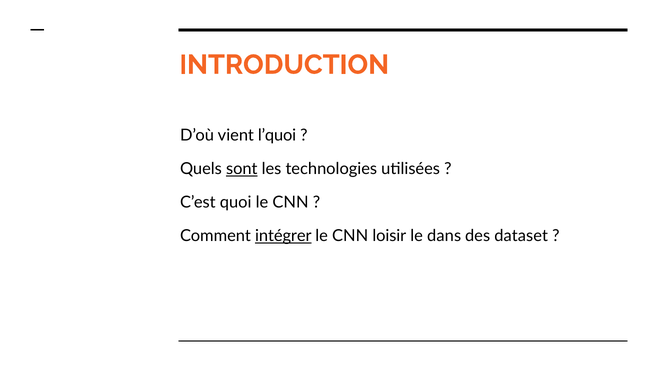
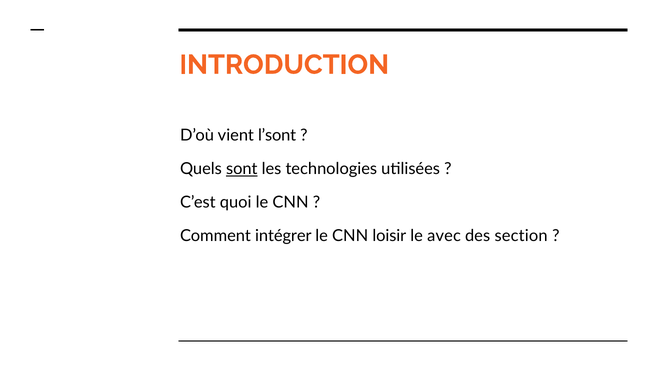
l’quoi: l’quoi -> l’sont (277, 135)
intégrer underline: present -> none (283, 236)
dans: dans -> avec (444, 236)
dataset: dataset -> section (521, 236)
